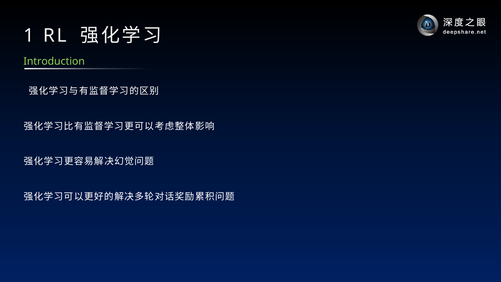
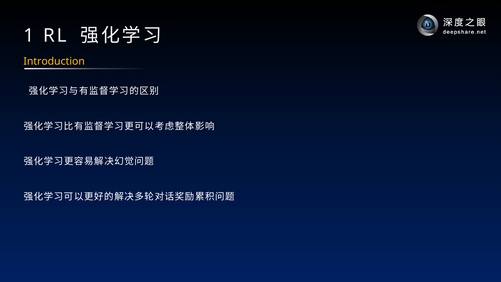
Introduction colour: light green -> yellow (54, 61)
